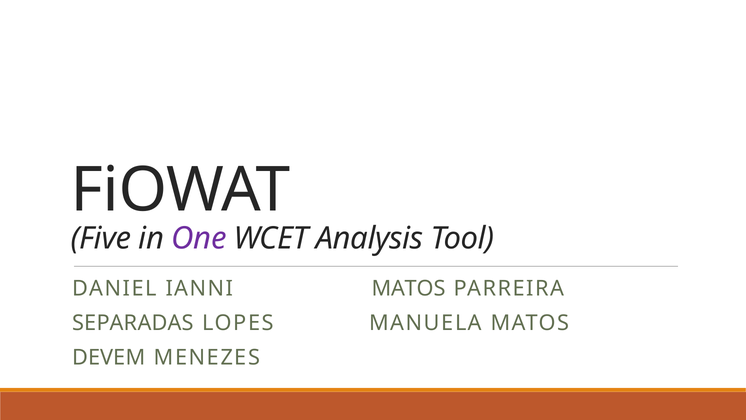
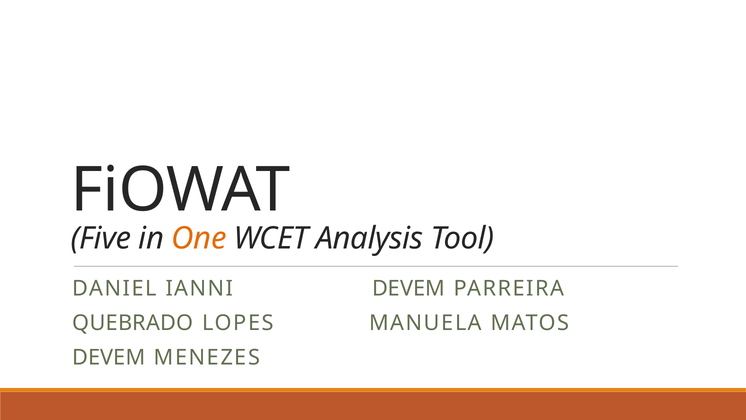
One colour: purple -> orange (199, 238)
IANNI MATOS: MATOS -> DEVEM (409, 289)
SEPARADAS: SEPARADAS -> QUEBRADO (133, 323)
